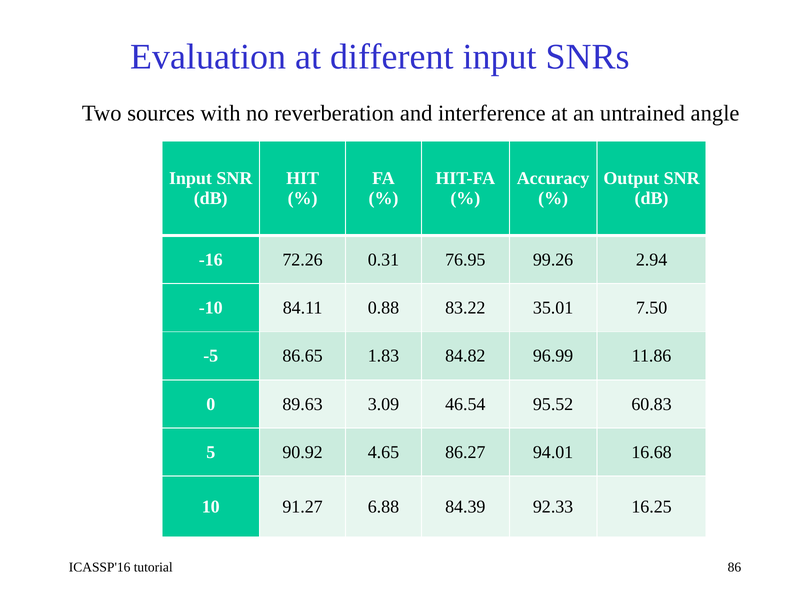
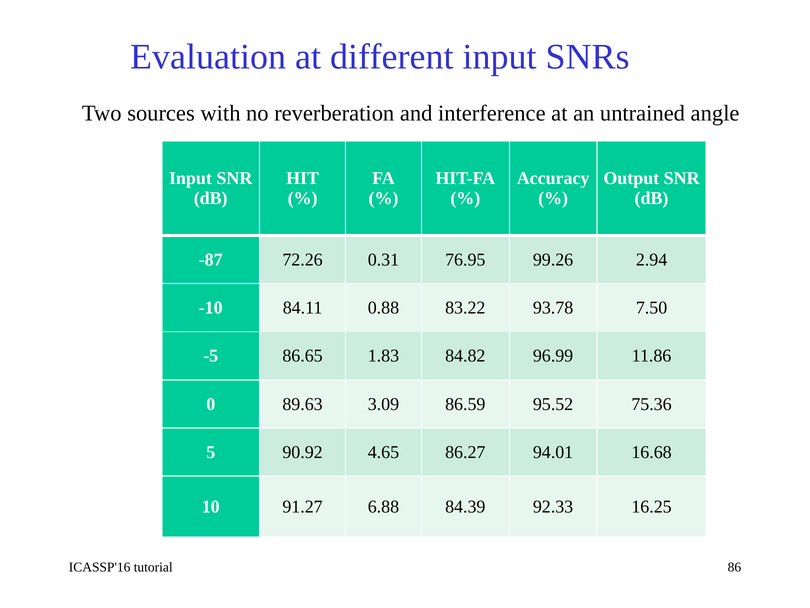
-16: -16 -> -87 (211, 259)
35.01: 35.01 -> 93.78 (553, 308)
46.54: 46.54 -> 86.59 (465, 404)
60.83: 60.83 -> 75.36 (652, 404)
